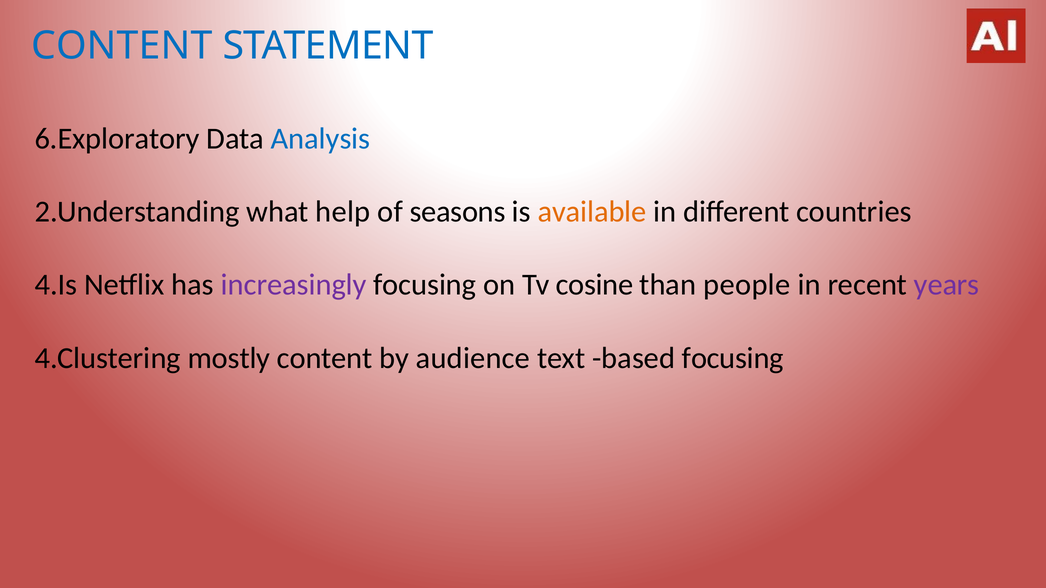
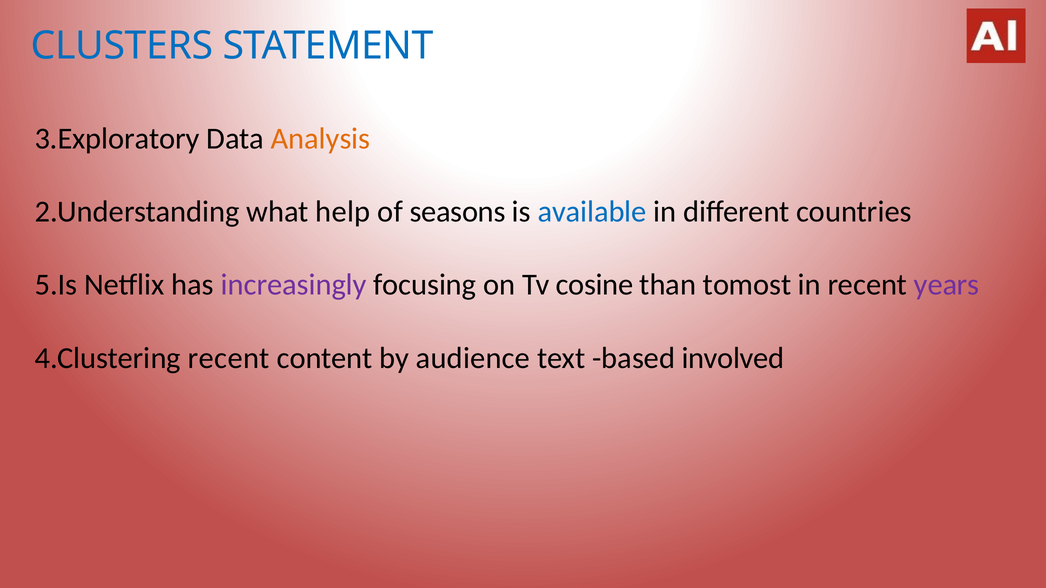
CONTENT: CONTENT -> CLUSTERS (122, 46)
6.Exploratory: 6.Exploratory -> 3.Exploratory (117, 139)
Analysis colour: blue -> orange (320, 139)
available colour: orange -> blue (592, 212)
4.Is: 4.Is -> 5.Is (56, 285)
people: people -> tomost (747, 285)
4.Clustering mostly: mostly -> recent (229, 358)
based focusing: focusing -> involved (733, 358)
